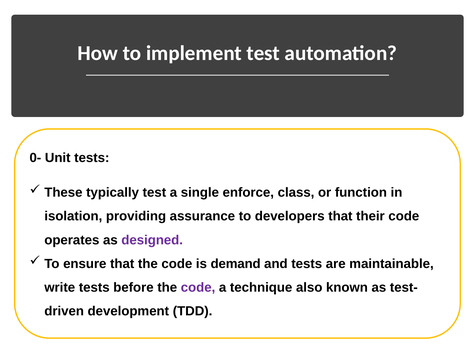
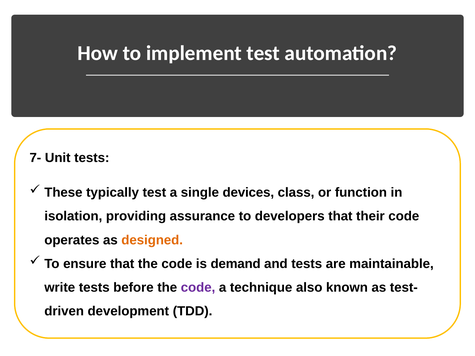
0-: 0- -> 7- (35, 158)
enforce: enforce -> devices (248, 193)
designed colour: purple -> orange (152, 240)
